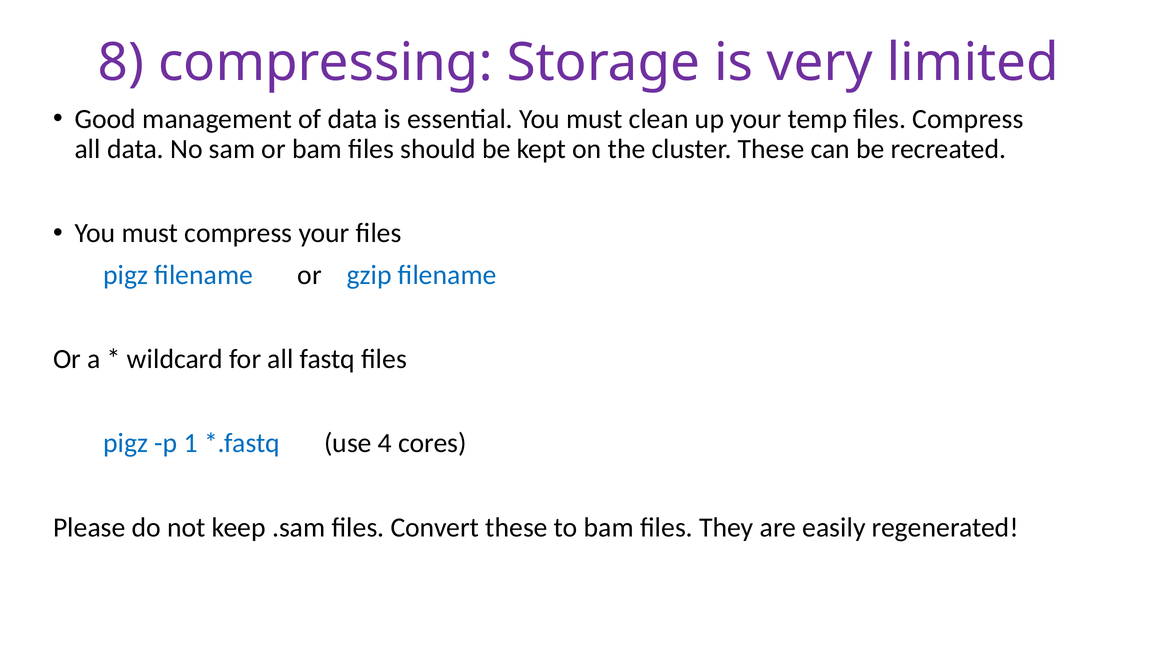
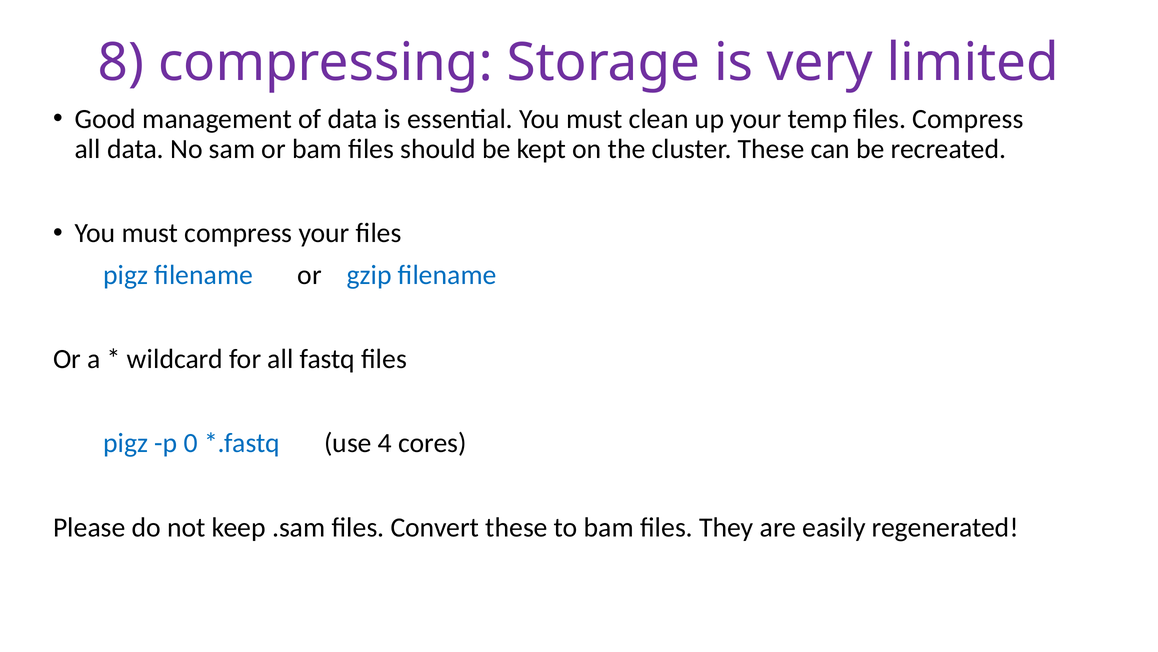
1: 1 -> 0 (191, 443)
